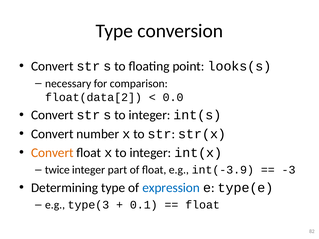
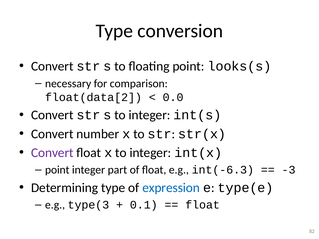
Convert colour: orange -> purple (52, 153)
twice: twice -> point (57, 170)
int(-3.9: int(-3.9 -> int(-6.3 (223, 170)
